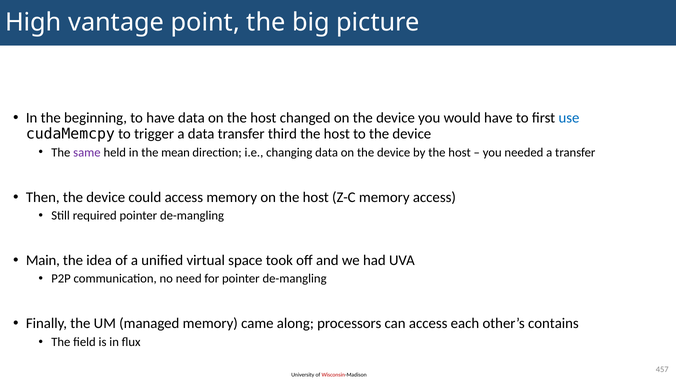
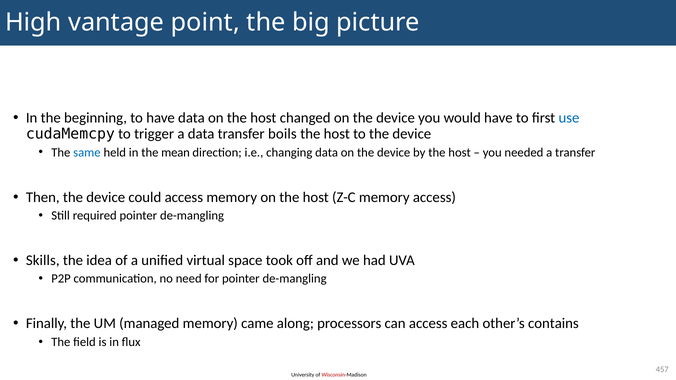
third: third -> boils (282, 134)
same colour: purple -> blue (87, 152)
Main: Main -> Skills (43, 261)
